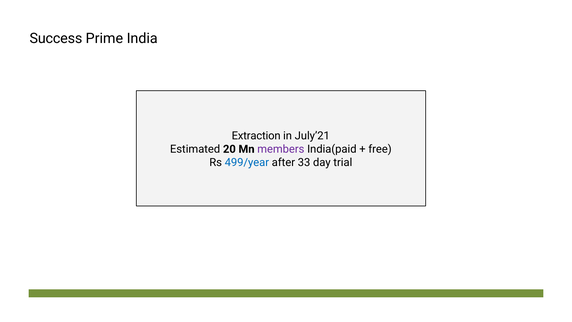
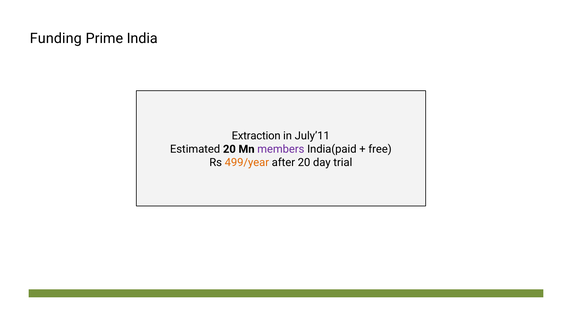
Success: Success -> Funding (56, 38)
July’21: July’21 -> July’11 (312, 136)
499/year colour: blue -> orange (247, 162)
after 33: 33 -> 20 (304, 162)
